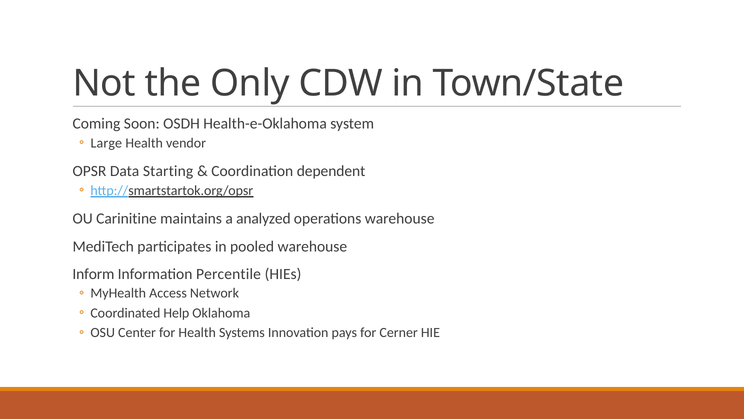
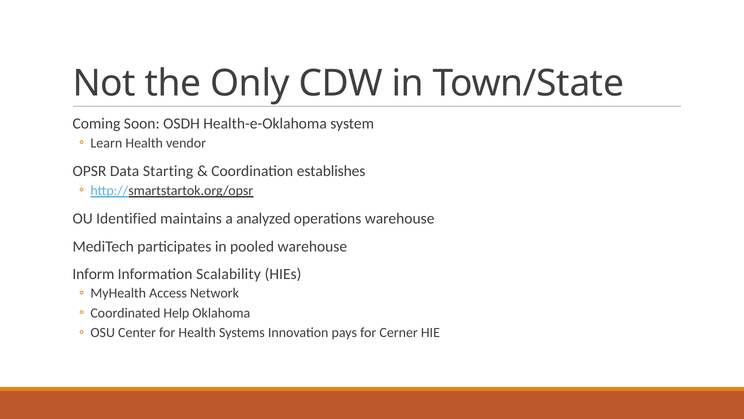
Large: Large -> Learn (106, 143)
dependent: dependent -> establishes (331, 171)
Carinitine: Carinitine -> Identified (127, 219)
Percentile: Percentile -> Scalability (228, 274)
